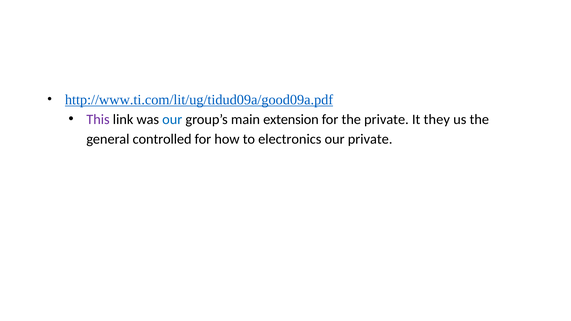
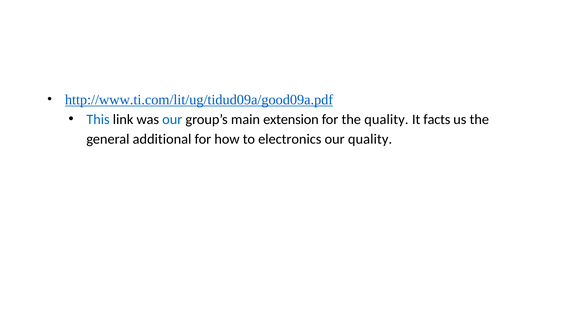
This colour: purple -> blue (98, 119)
the private: private -> quality (386, 119)
they: they -> facts (437, 119)
controlled: controlled -> additional (162, 139)
our private: private -> quality (370, 139)
